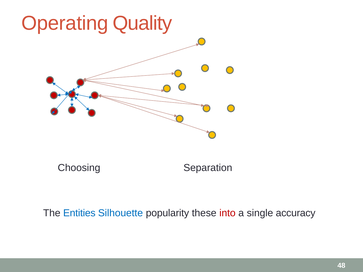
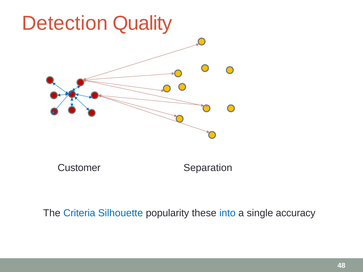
Operating: Operating -> Detection (65, 23)
Choosing: Choosing -> Customer (79, 168)
Entities: Entities -> Criteria (79, 213)
into colour: red -> blue (227, 213)
